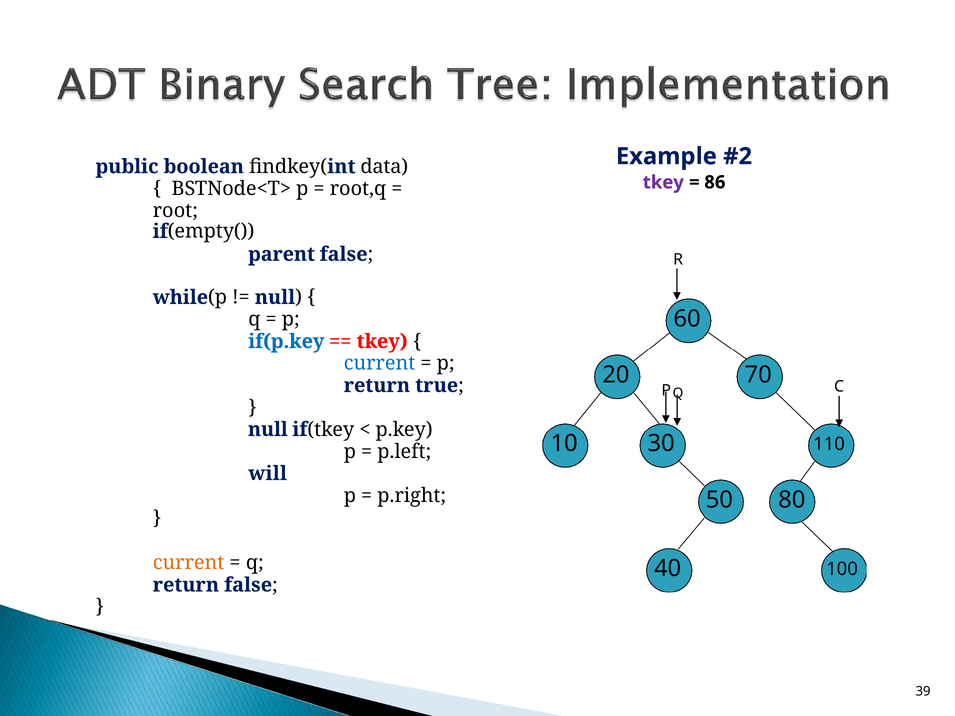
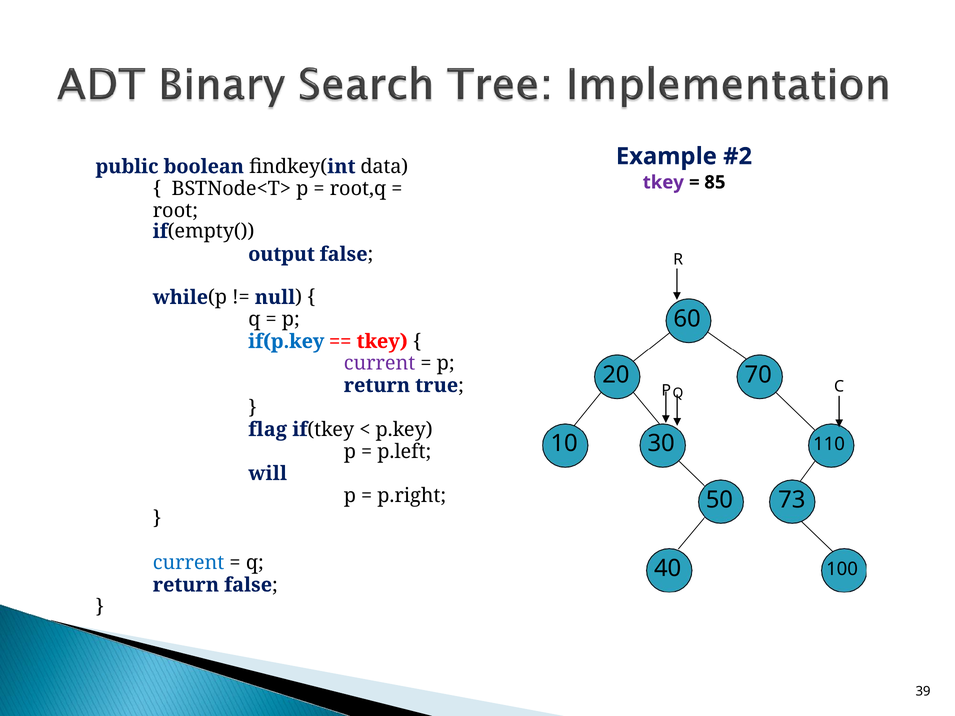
86: 86 -> 85 (715, 182)
parent: parent -> output (282, 254)
current colour: blue -> purple (380, 364)
null: null -> flag (268, 430)
80: 80 -> 73 (792, 500)
current colour: orange -> blue (189, 563)
